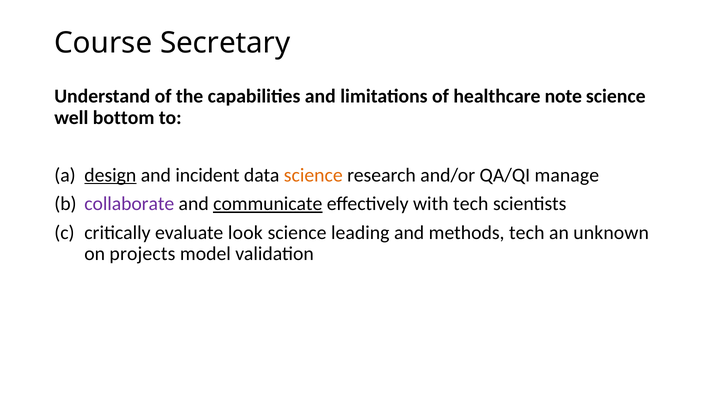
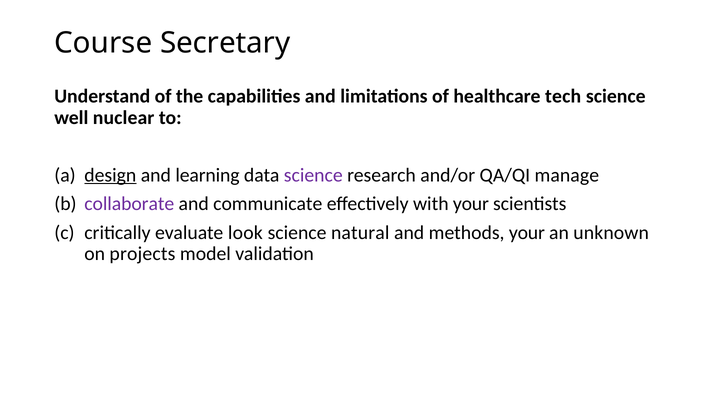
note: note -> tech (563, 96)
bottom: bottom -> nuclear (124, 118)
incident: incident -> learning (207, 175)
science colour: orange -> purple (313, 175)
communicate underline: present -> none (268, 204)
with tech: tech -> your (471, 204)
leading: leading -> natural (360, 233)
methods tech: tech -> your (527, 233)
